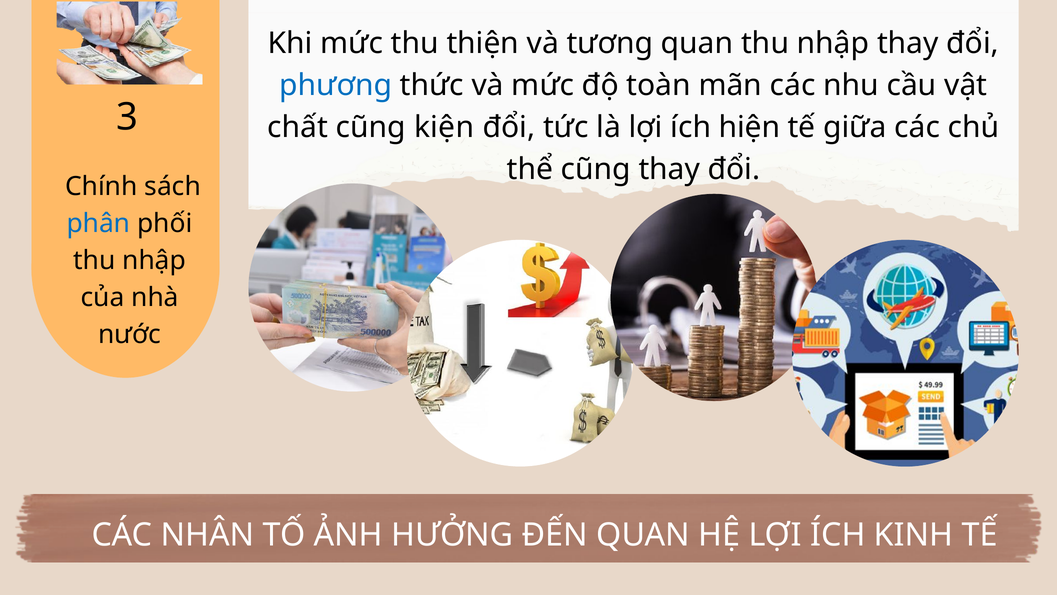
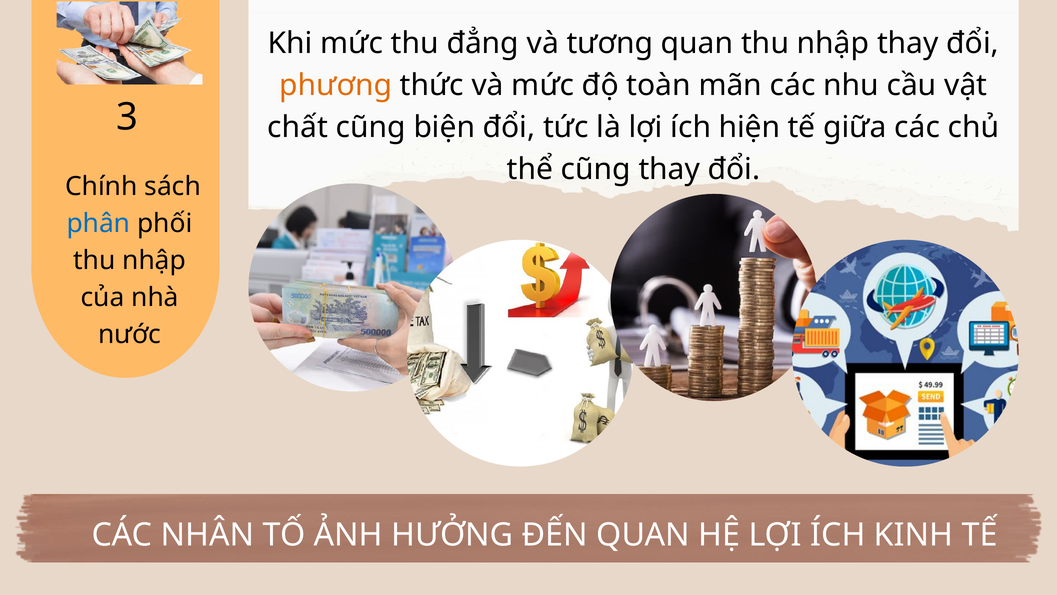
thiện: thiện -> đẳng (483, 43)
phương colour: blue -> orange (336, 85)
kiện: kiện -> biện (444, 127)
